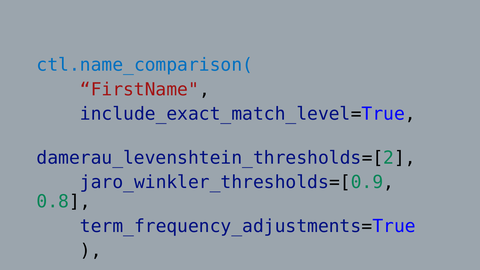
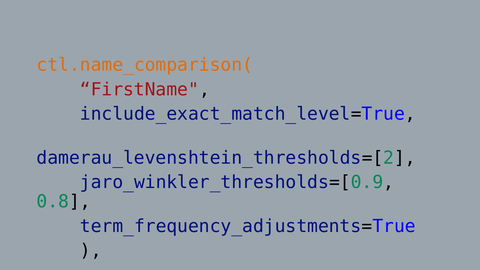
ctl.name_comparison( colour: blue -> orange (145, 65)
